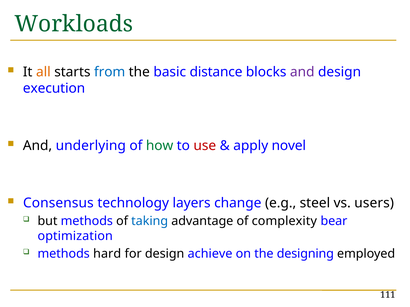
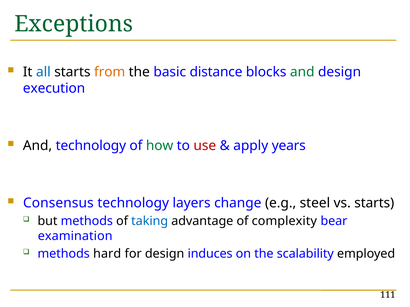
Workloads: Workloads -> Exceptions (74, 24)
all colour: orange -> blue (43, 72)
from colour: blue -> orange (110, 72)
and colour: purple -> green (302, 72)
And underlying: underlying -> technology (91, 146)
novel: novel -> years (289, 146)
vs users: users -> starts (374, 203)
optimization: optimization -> examination (75, 236)
achieve: achieve -> induces (210, 254)
designing: designing -> scalability (305, 254)
